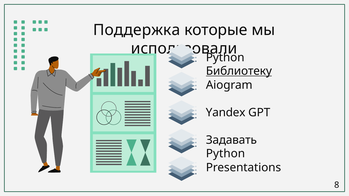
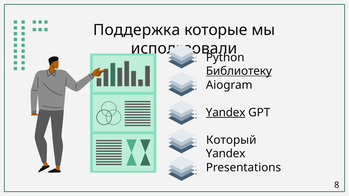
Yandex underline: none -> present (226, 113)
Задавать: Задавать -> Который (231, 140)
Python: Python -> Yandex (226, 154)
